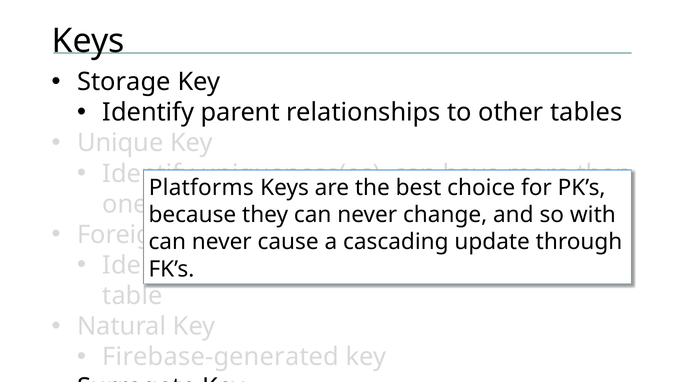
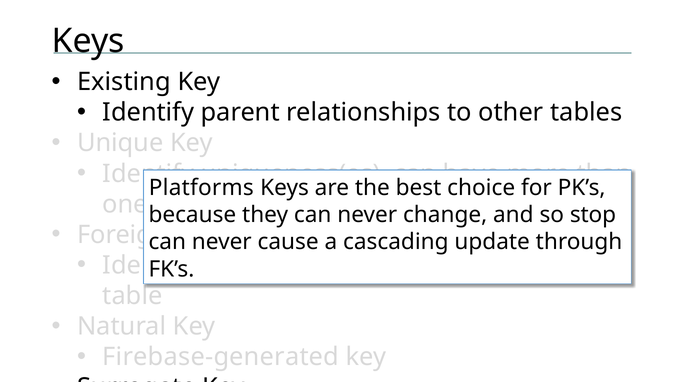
Storage: Storage -> Existing (124, 82)
with: with -> stop (593, 214)
